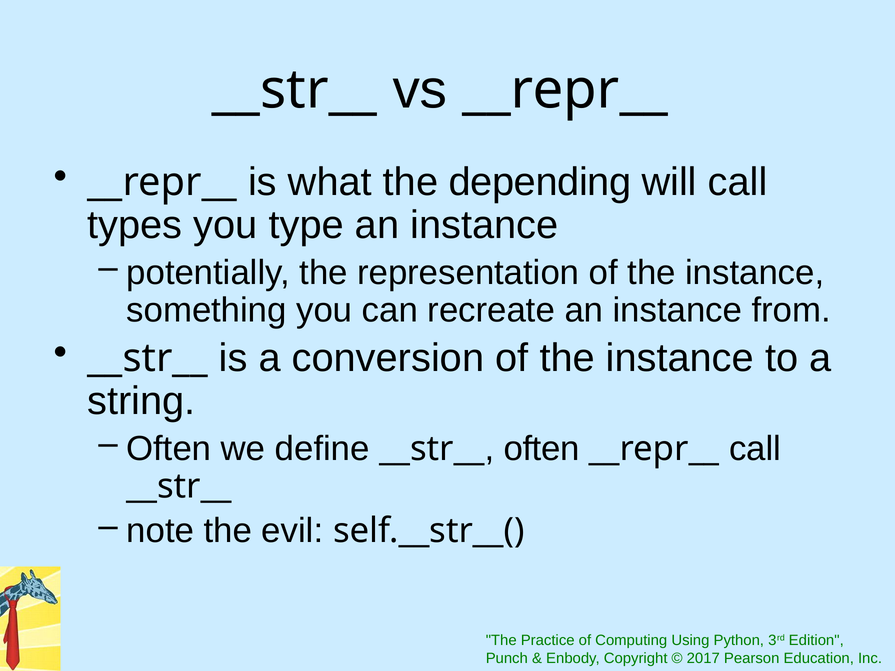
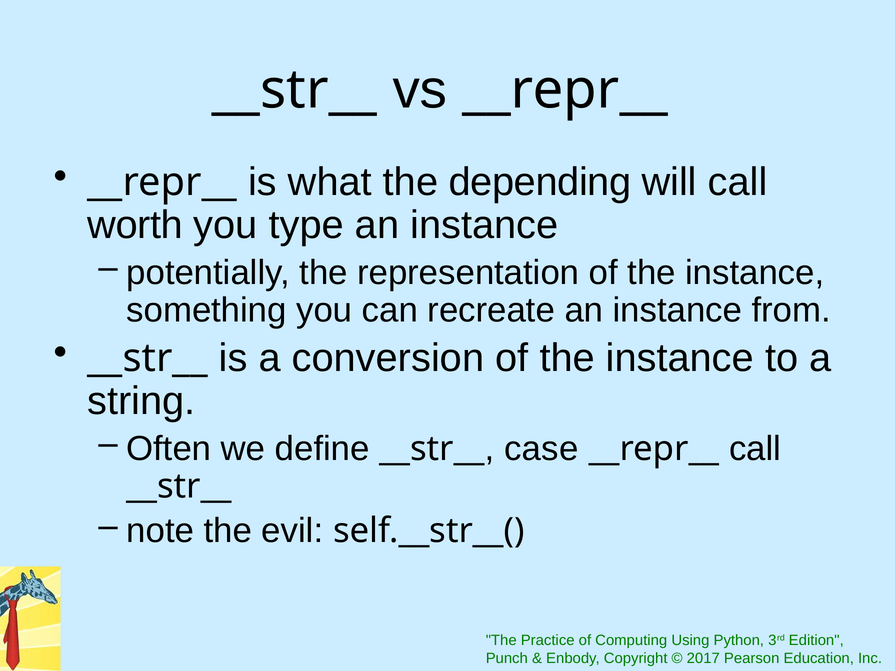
types: types -> worth (135, 225)
often: often -> case (541, 449)
